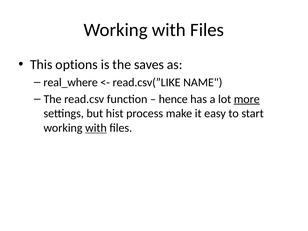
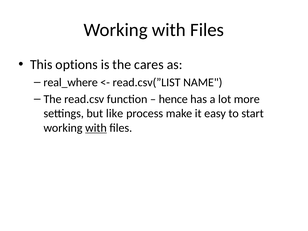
saves: saves -> cares (149, 65)
read.csv(”LIKE: read.csv(”LIKE -> read.csv(”LIST (147, 82)
more underline: present -> none (247, 99)
hist: hist -> like (115, 113)
